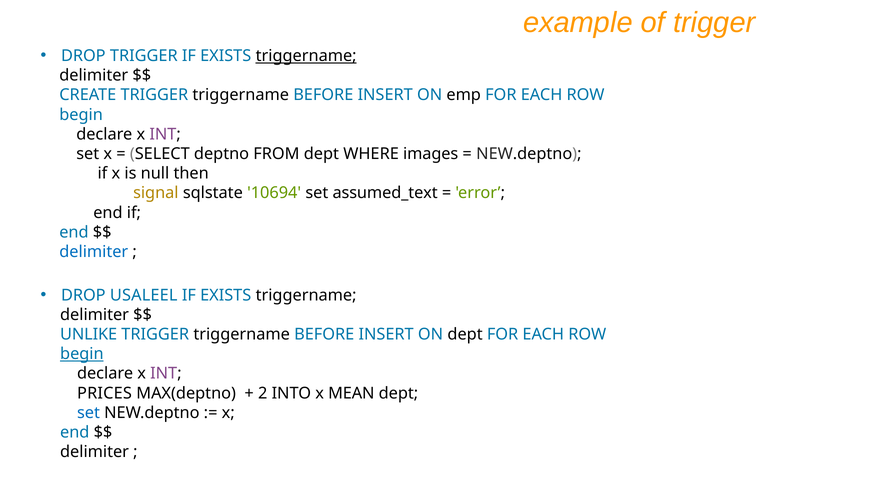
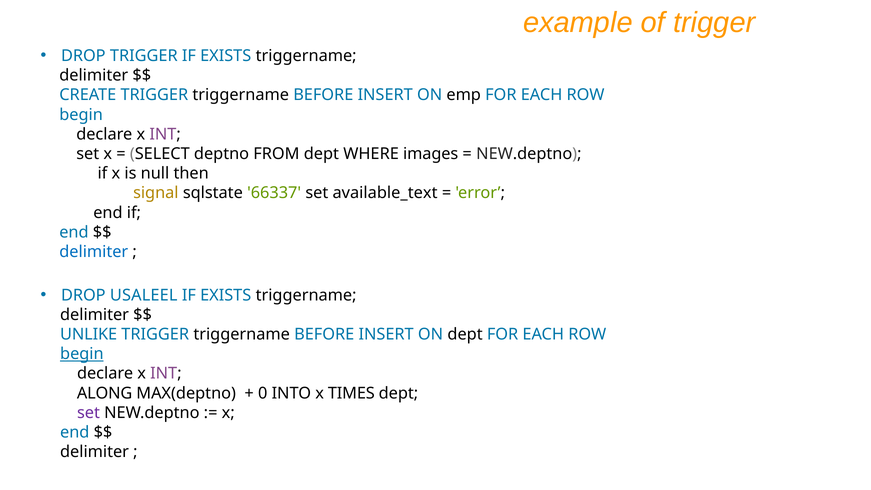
triggername underline: present -> none (306, 56)
10694: 10694 -> 66337 (274, 193)
assumed_text: assumed_text -> available_text (385, 193)
PRICES: PRICES -> ALONG (105, 393)
2: 2 -> 0 (263, 393)
MEAN: MEAN -> TIMES (351, 393)
set colour: blue -> purple (89, 413)
